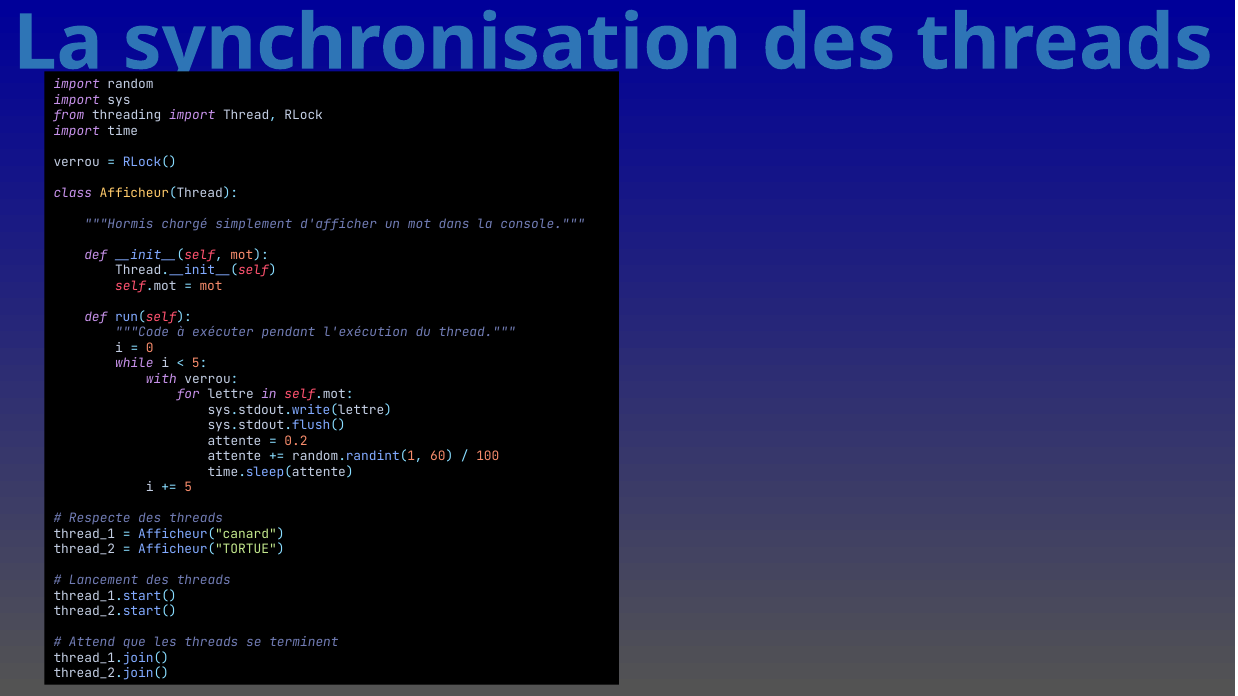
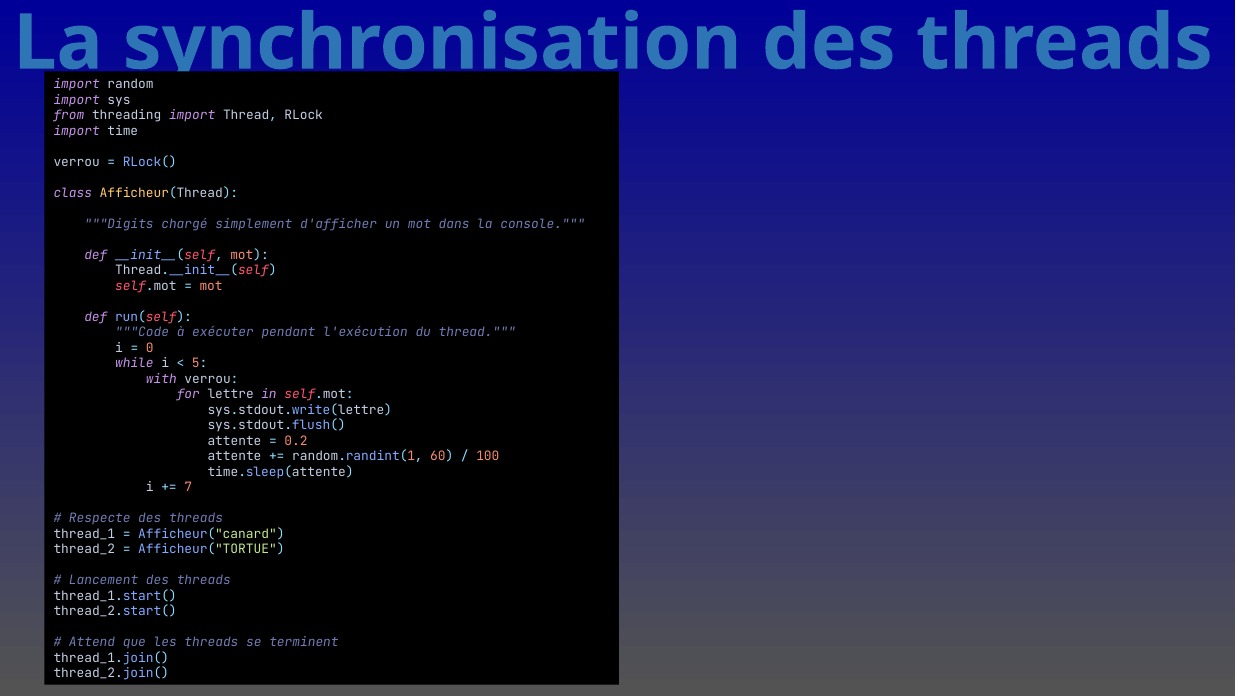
Hormis: Hormis -> Digits (119, 224)
5: 5 -> 7 (188, 488)
